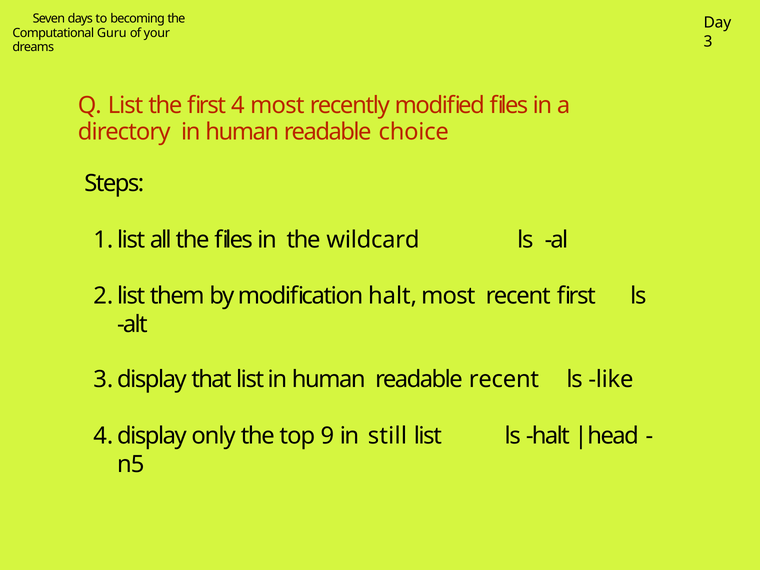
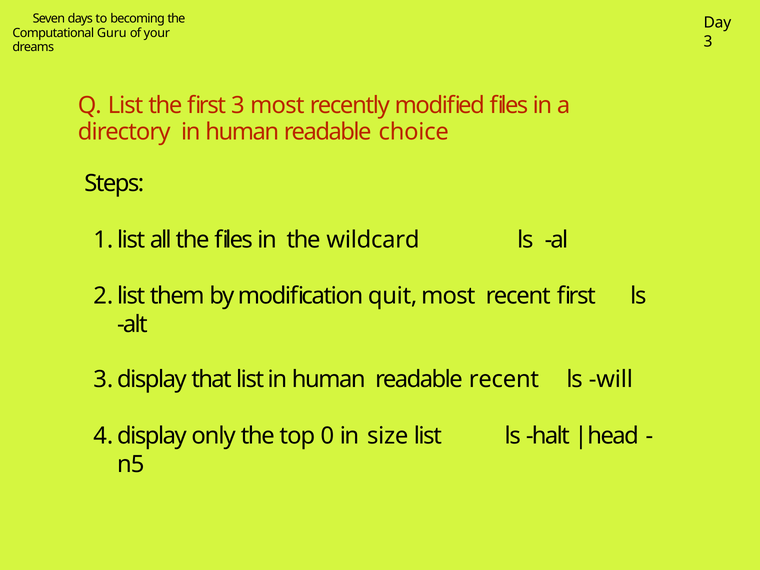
first 4: 4 -> 3 (238, 105)
modification halt: halt -> quit (393, 296)
like: like -> will (611, 379)
9: 9 -> 0 (327, 436)
still: still -> size (388, 436)
